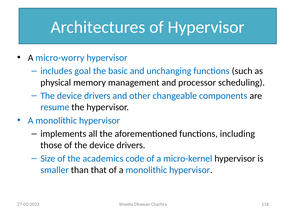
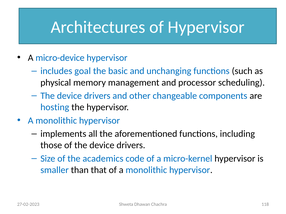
micro-worry: micro-worry -> micro-device (60, 58)
resume: resume -> hosting (55, 107)
